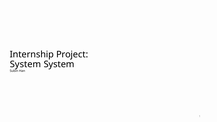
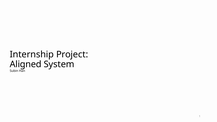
System: System -> Aligned (26, 64)
